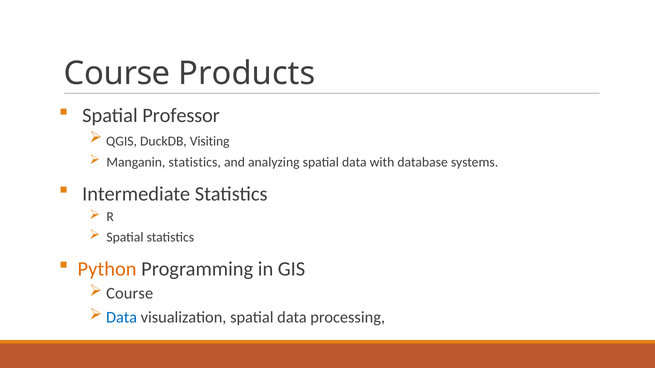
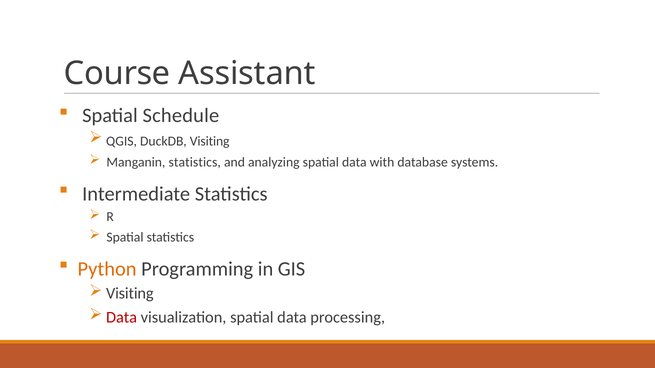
Products: Products -> Assistant (247, 73)
Professor: Professor -> Schedule (181, 116)
Course: Course -> Visiting (130, 294)
Data colour: blue -> red (122, 318)
